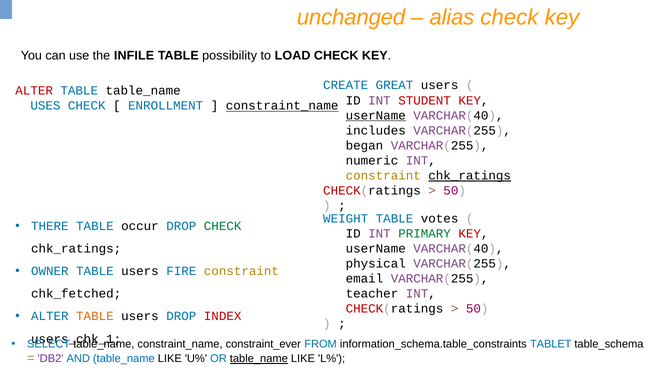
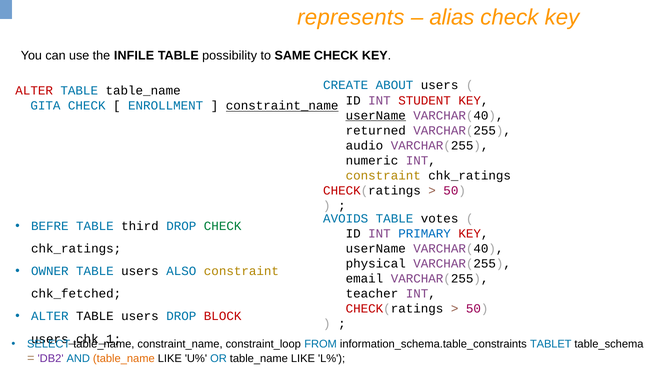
unchanged: unchanged -> represents (351, 17)
LOAD: LOAD -> SAME (293, 56)
GREAT: GREAT -> ABOUT (395, 85)
USES: USES -> GITA (45, 106)
includes: includes -> returned (376, 130)
began: began -> audio (364, 145)
chk_ratings underline: present -> none (470, 175)
WEIGHT: WEIGHT -> AVOIDS (346, 218)
THERE: THERE -> BEFRE (50, 226)
occur: occur -> third (140, 226)
PRIMARY colour: green -> blue (425, 233)
FIRE: FIRE -> ALSO (181, 271)
TABLE colour: orange -> black (95, 316)
INDEX: INDEX -> BLOCK (223, 316)
constraint_ever: constraint_ever -> constraint_loop (263, 344)
table_name colour: blue -> orange (124, 359)
table_name underline: present -> none (259, 359)
